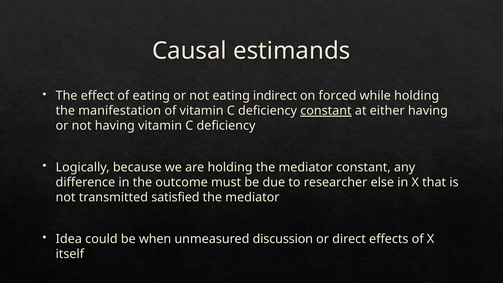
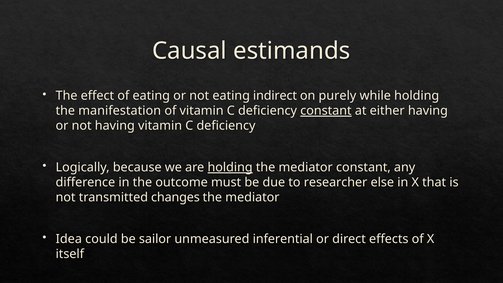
forced: forced -> purely (337, 96)
holding underline: none -> present (230, 167)
satisfied: satisfied -> changes (175, 197)
when: when -> sailor (155, 239)
discussion: discussion -> inferential (283, 239)
